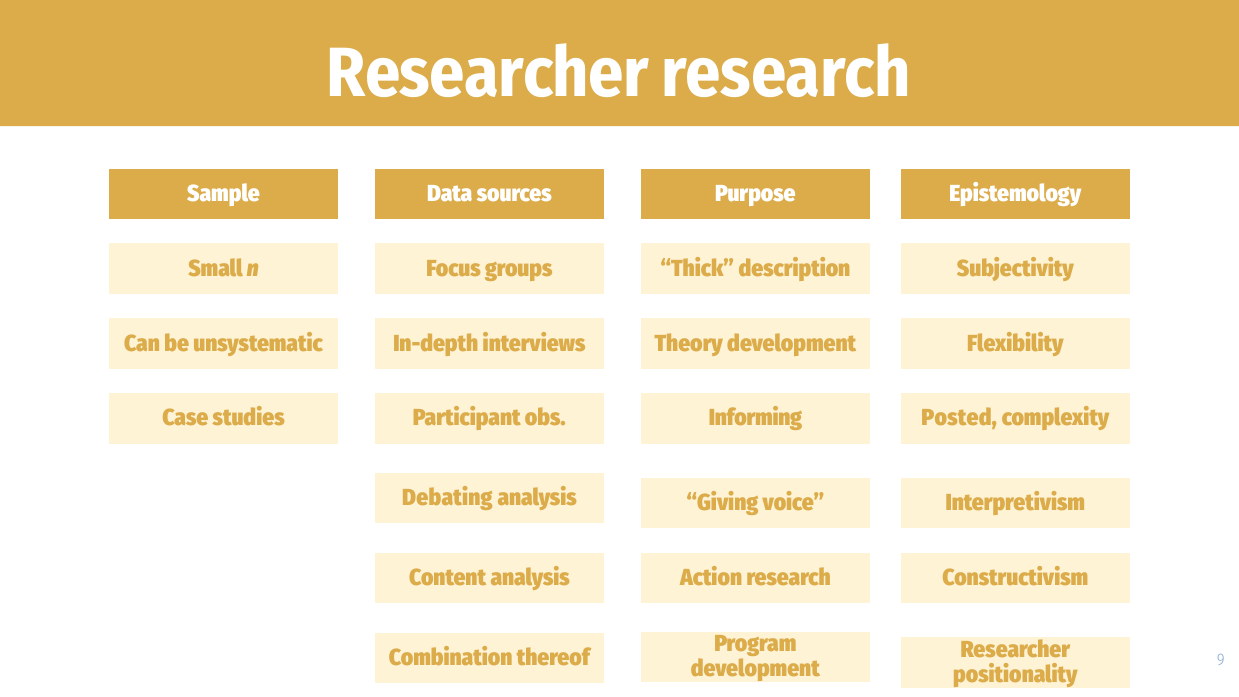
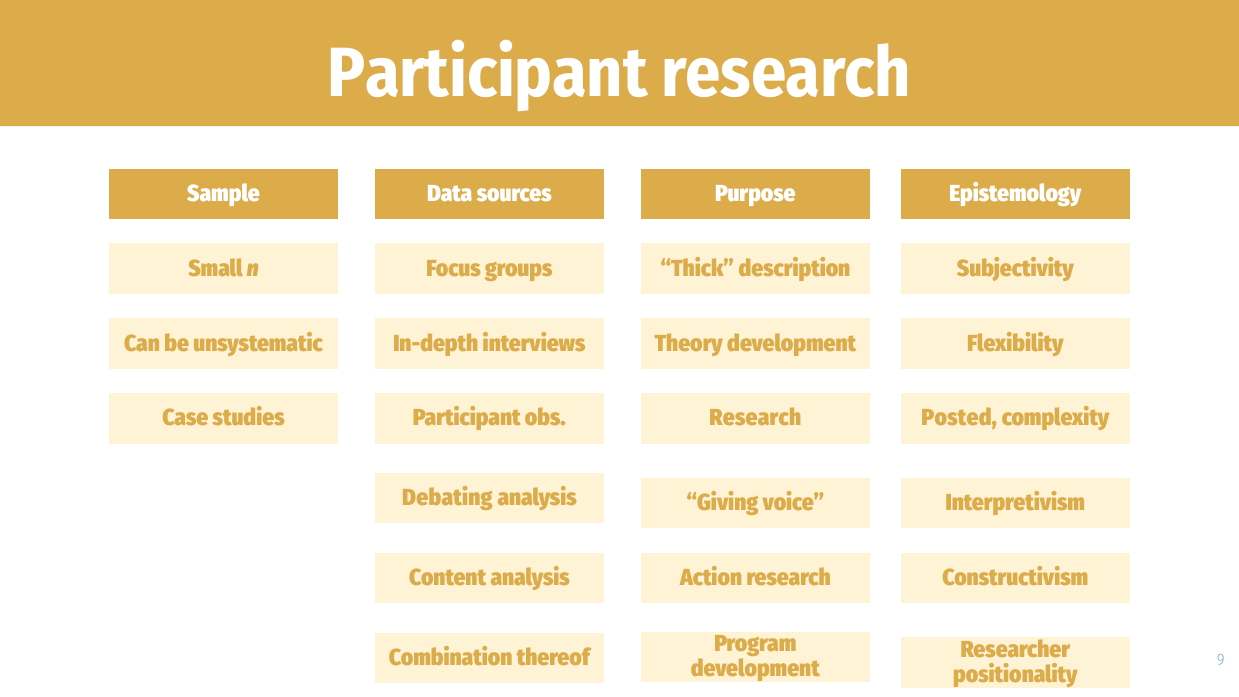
Researcher: Researcher -> Participant (488, 74)
Informing: Informing -> Research (755, 418)
